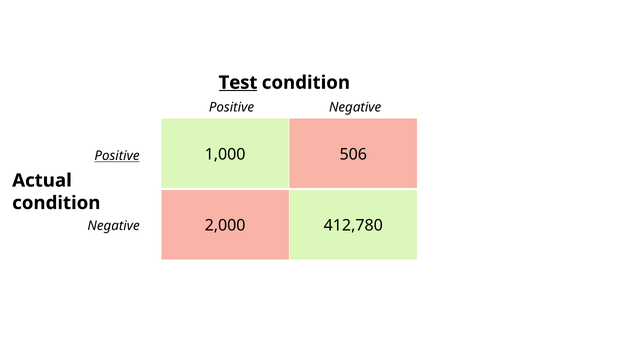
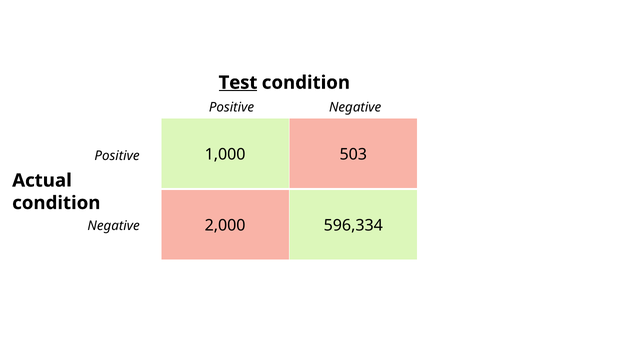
506: 506 -> 503 (353, 155)
Positive underline: present -> none (117, 156)
412,780: 412,780 -> 596,334 (353, 226)
